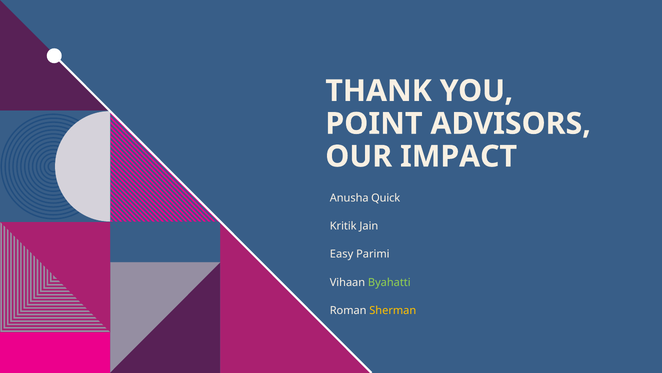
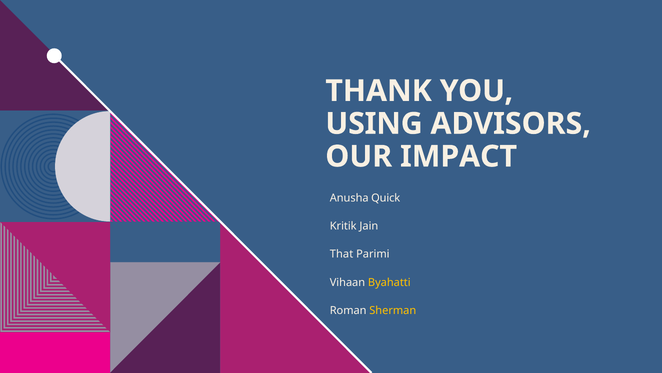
POINT: POINT -> USING (374, 124)
Easy: Easy -> That (342, 254)
Byahatti colour: light green -> yellow (389, 282)
